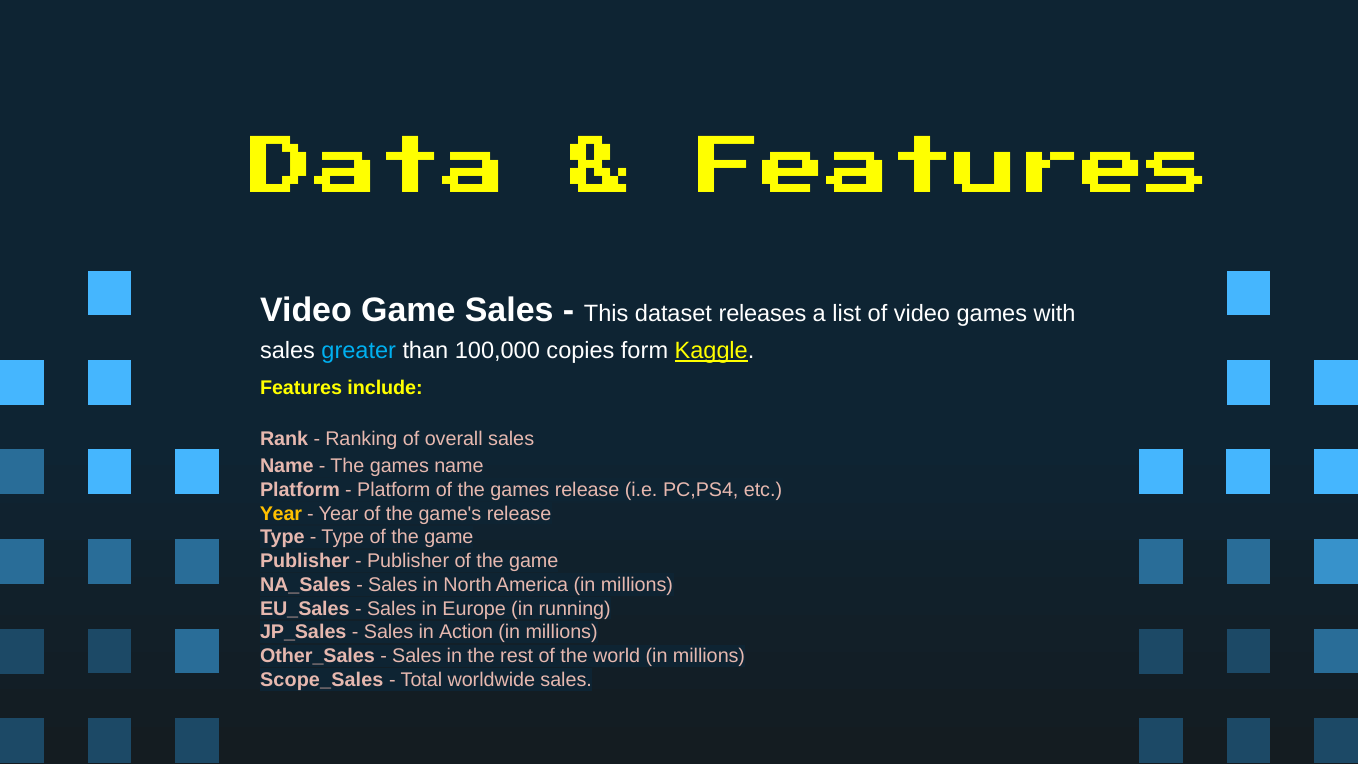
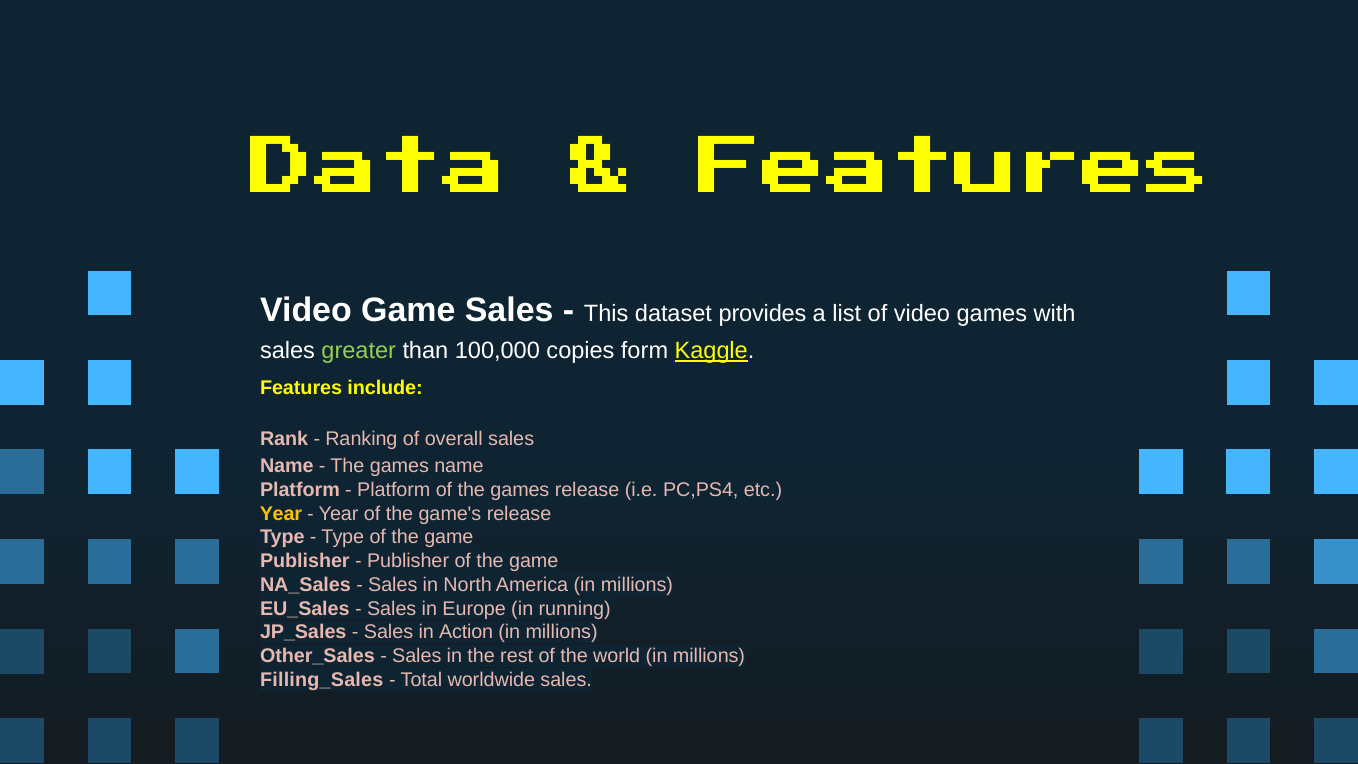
releases: releases -> provides (762, 313)
greater colour: light blue -> light green (359, 351)
Scope_Sales: Scope_Sales -> Filling_Sales (322, 680)
